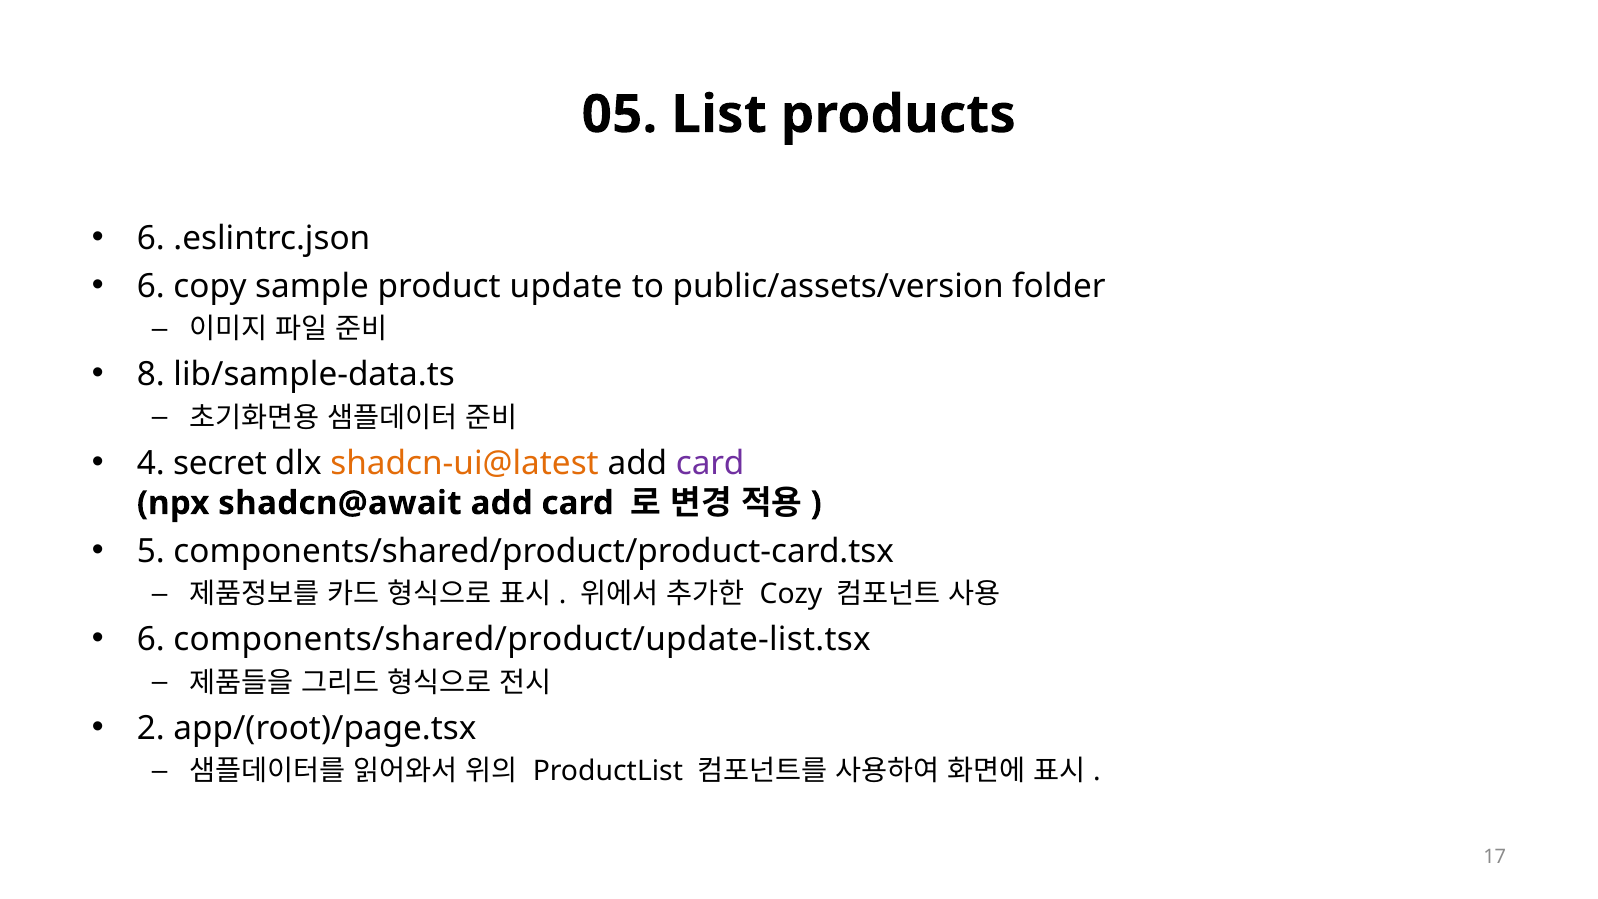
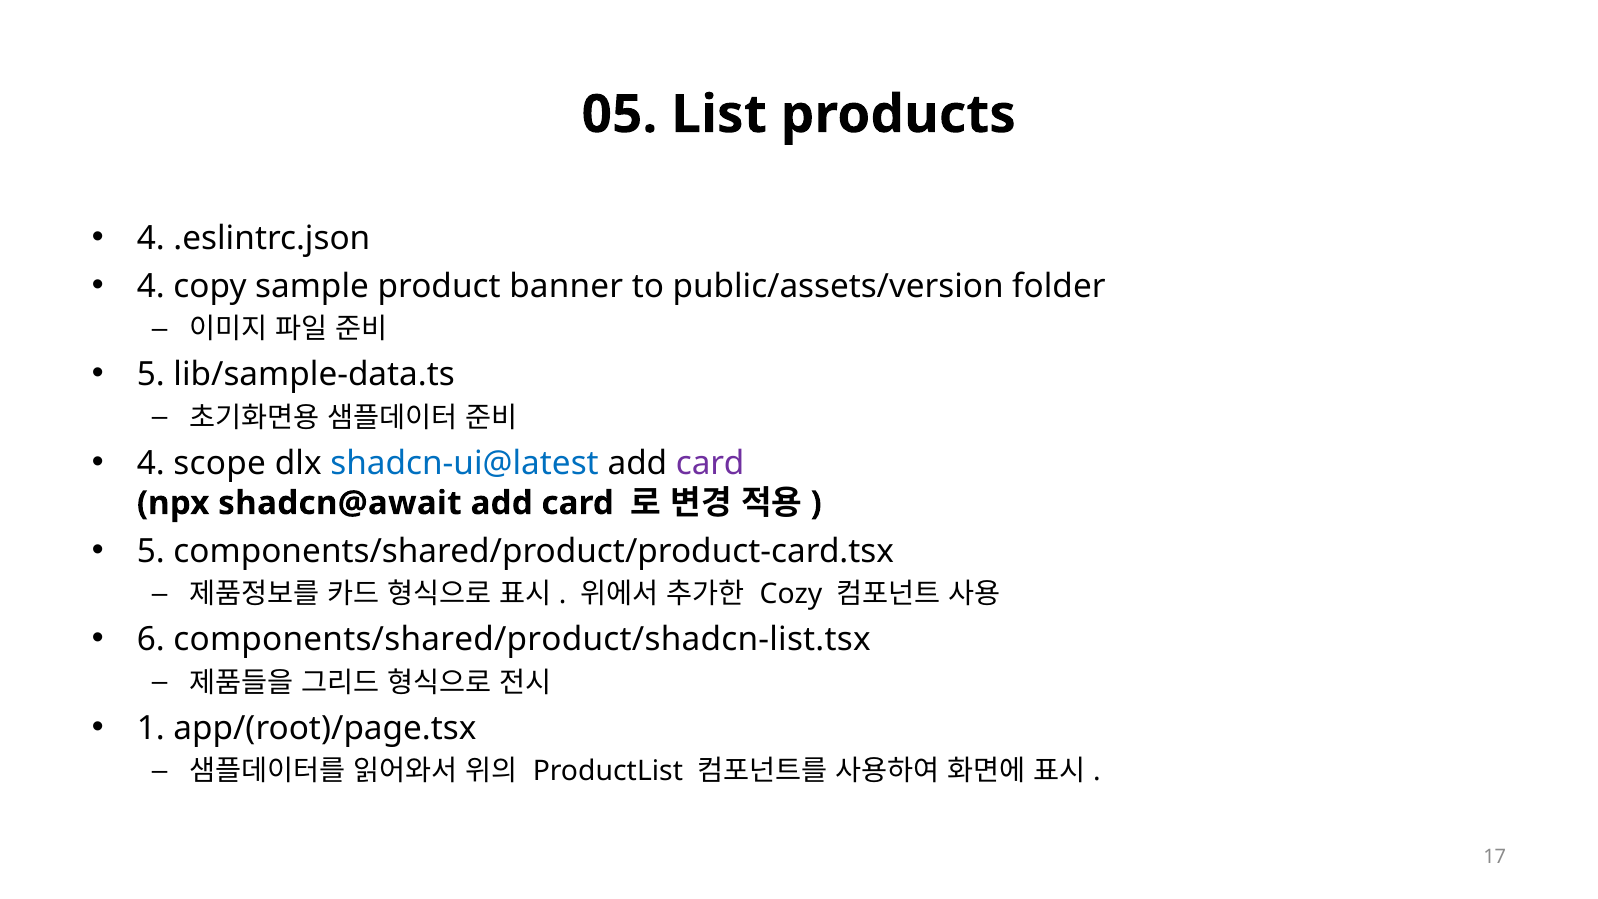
6: 6 -> 4 (151, 238)
6: 6 -> 4 (151, 286)
update: update -> banner (566, 286)
8: 8 -> 5 (151, 375)
secret: secret -> scope (220, 463)
shadcn-ui@latest colour: orange -> blue (465, 463)
components/shared/product/update-list.tsx: components/shared/product/update-list.tsx -> components/shared/product/shadcn-list.tsx (522, 640)
2: 2 -> 1 (151, 728)
